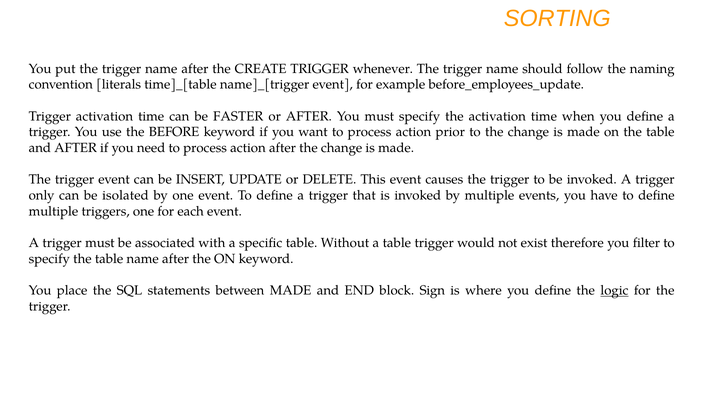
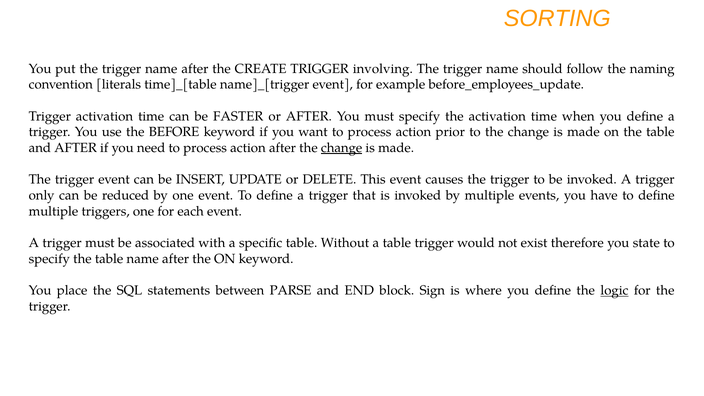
whenever: whenever -> involving (383, 69)
change underline: none -> present (342, 148)
isolated: isolated -> reduced (126, 195)
filter: filter -> state (646, 243)
between MADE: MADE -> PARSE (291, 291)
